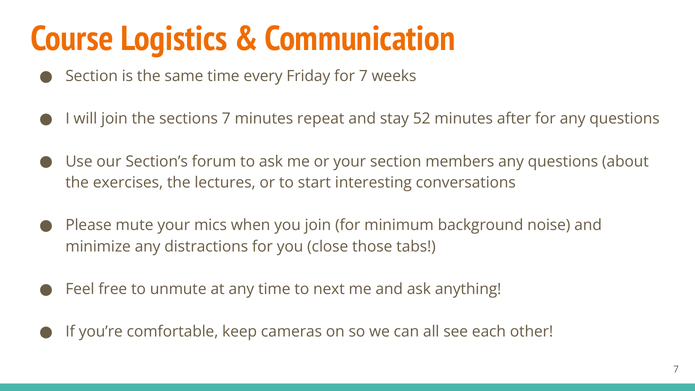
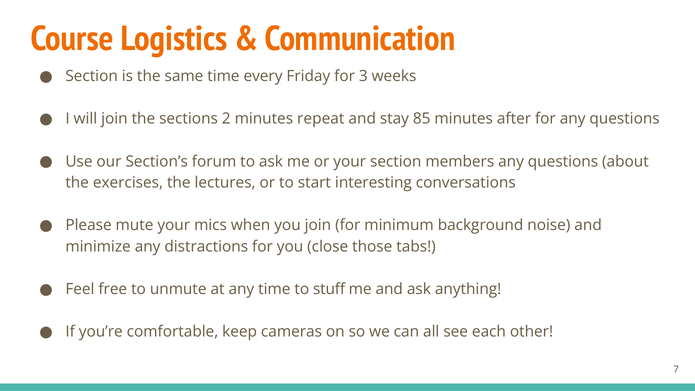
for 7: 7 -> 3 (363, 76)
sections 7: 7 -> 2 (226, 119)
52: 52 -> 85 (422, 119)
next: next -> stuff (329, 289)
